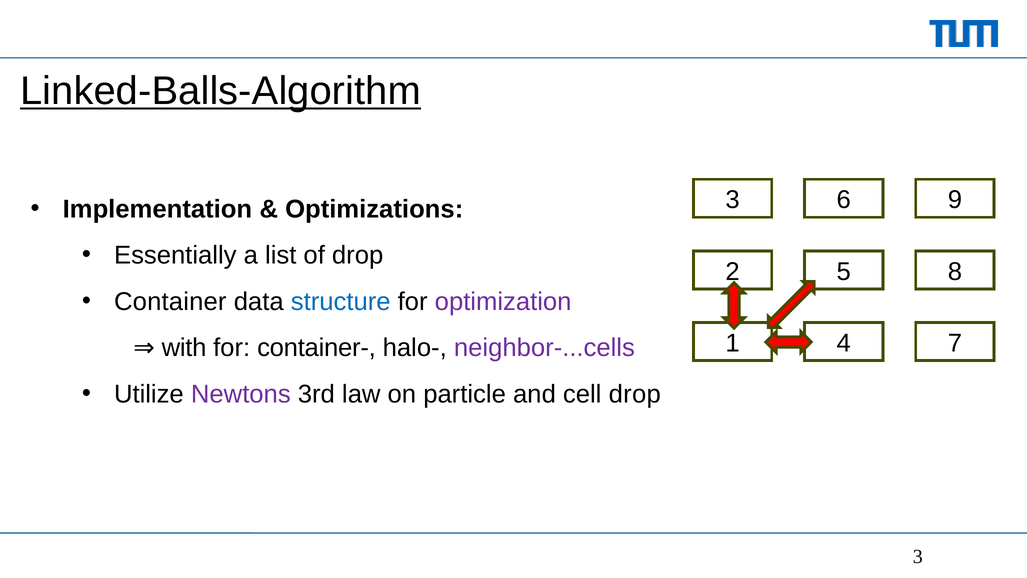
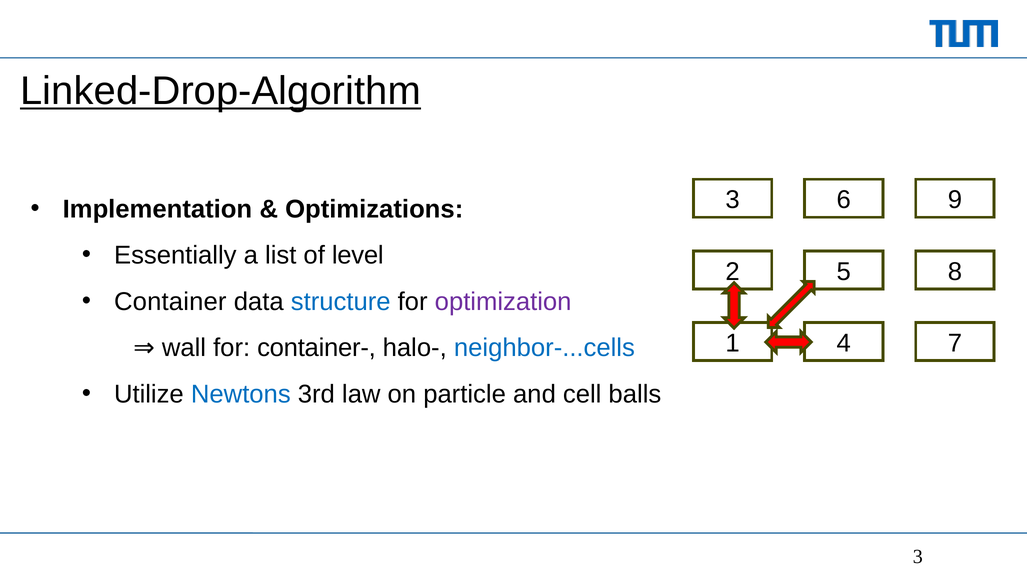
Linked-Balls-Algorithm: Linked-Balls-Algorithm -> Linked-Drop-Algorithm (221, 91)
of drop: drop -> level (358, 255)
with: with -> wall (184, 348)
neighbor-...cells colour: purple -> blue (544, 348)
Newtons colour: purple -> blue (241, 394)
cell drop: drop -> balls (635, 394)
